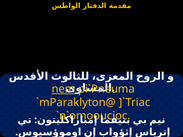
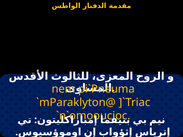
nem underline: present -> none (63, 89)
